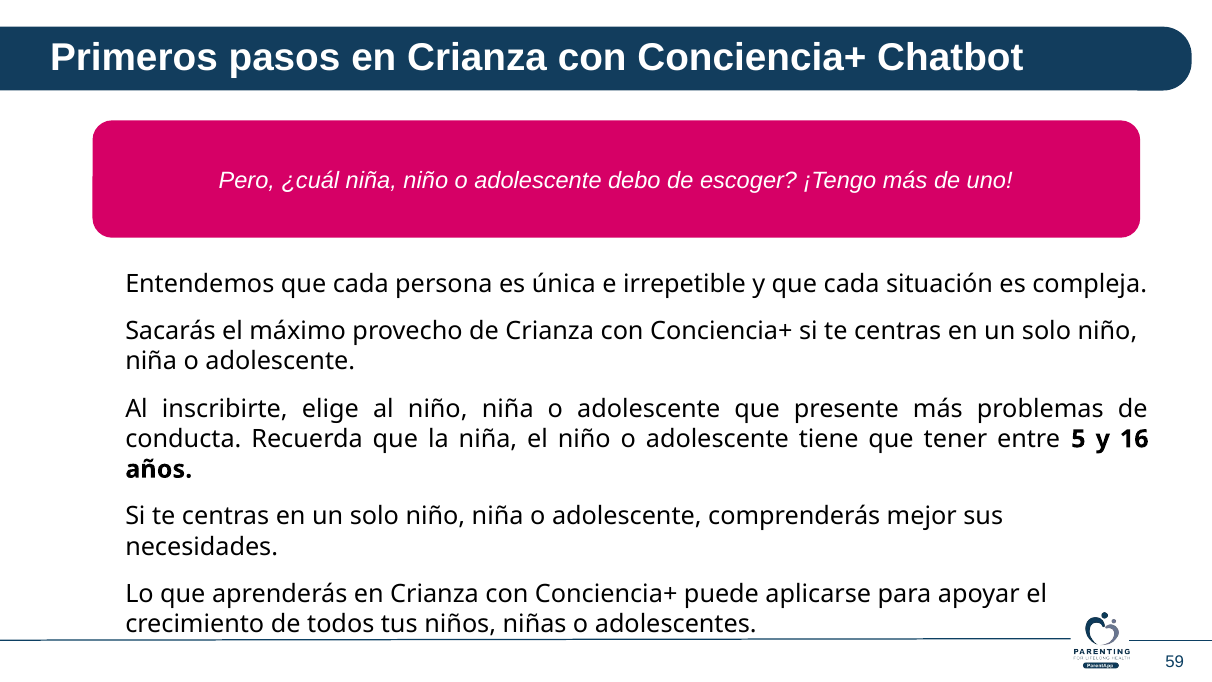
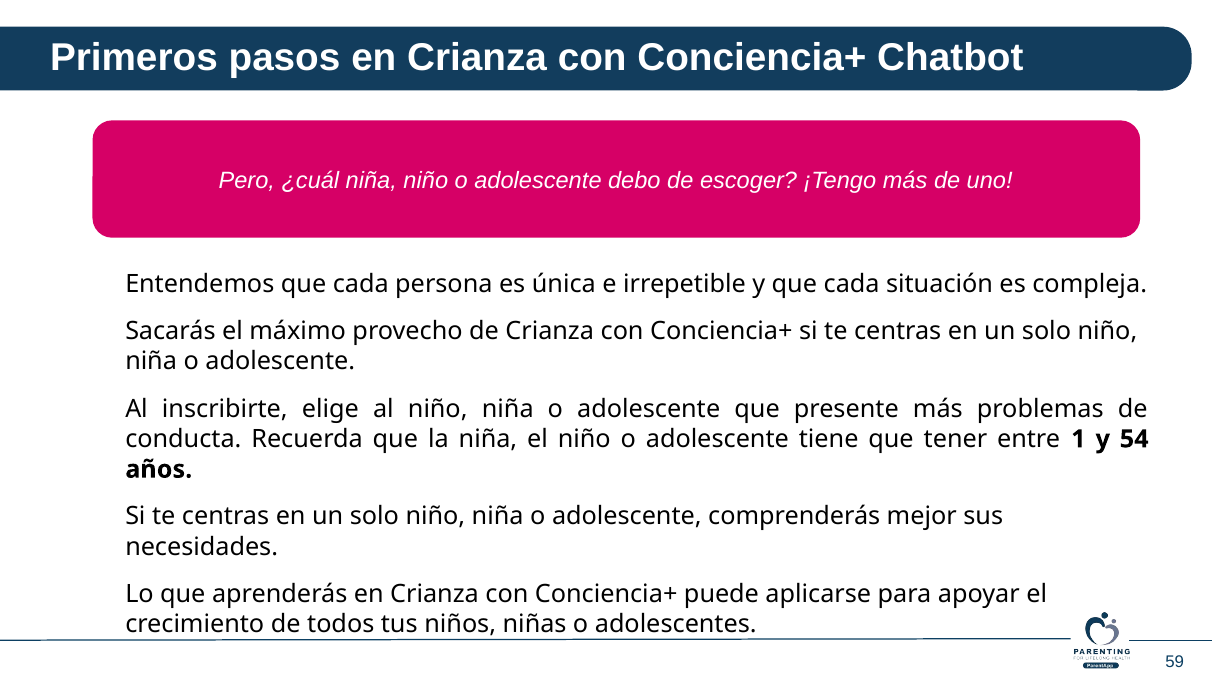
5: 5 -> 1 (1078, 439)
16: 16 -> 54 (1134, 439)
